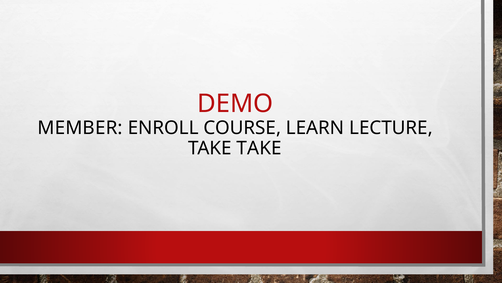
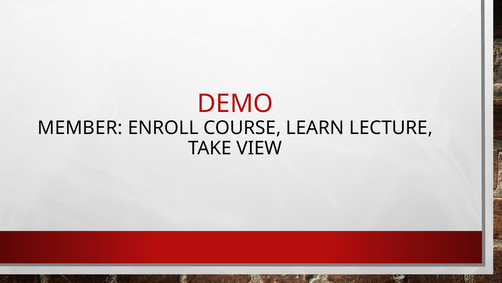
TAKE TAKE: TAKE -> VIEW (259, 148)
